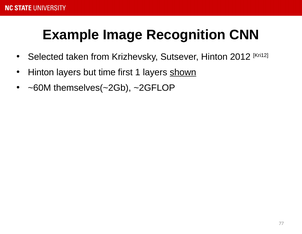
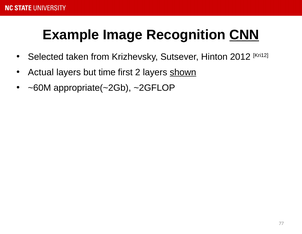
CNN underline: none -> present (244, 35)
Hinton: Hinton -> Actual (41, 72)
1: 1 -> 2 (138, 72)
themselves(~2Gb: themselves(~2Gb -> appropriate(~2Gb (92, 87)
